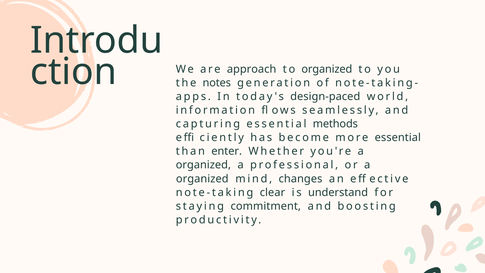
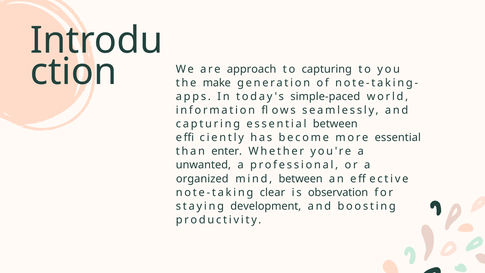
to organized: organized -> capturing (327, 69)
notes: notes -> make (217, 83)
design-paced: design-paced -> simple-paced (325, 96)
essential methods: methods -> between (335, 124)
organized: organized -> unwanted (203, 165)
mind changes: changes -> between (301, 179)
understand: understand -> observation (338, 192)
commitment: commitment -> development (266, 206)
